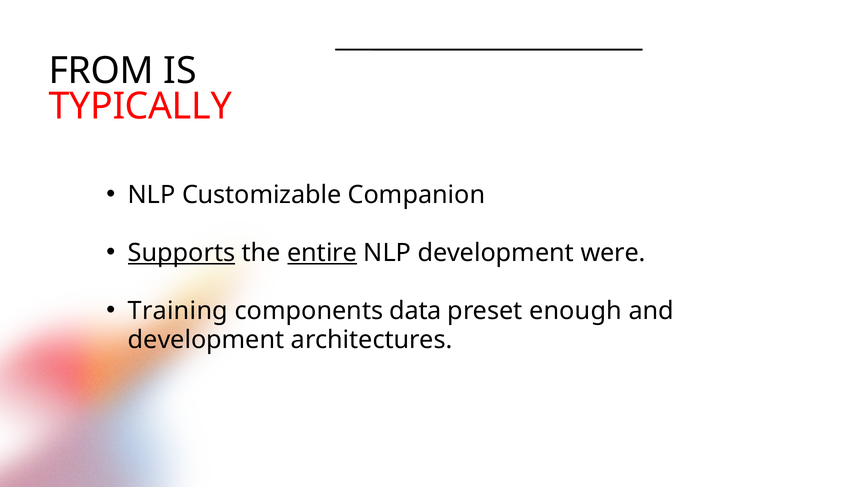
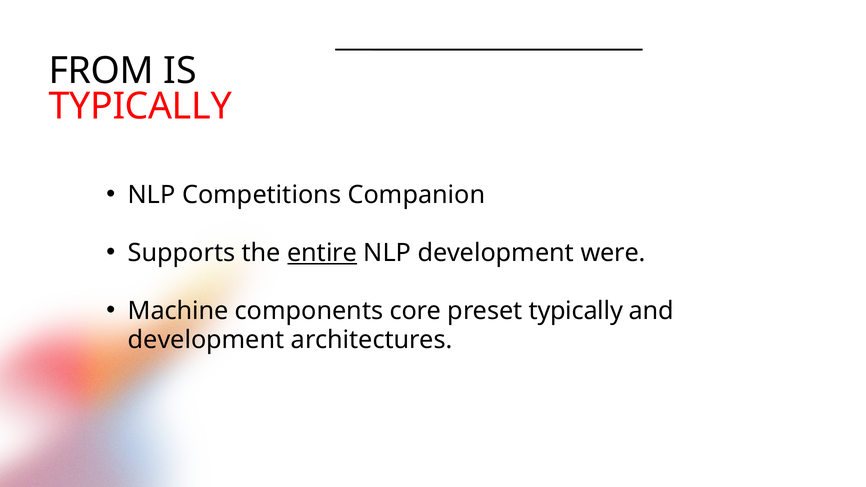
Customizable: Customizable -> Competitions (262, 195)
Supports underline: present -> none (182, 253)
Training: Training -> Machine (178, 311)
data: data -> core (415, 311)
preset enough: enough -> typically (576, 311)
